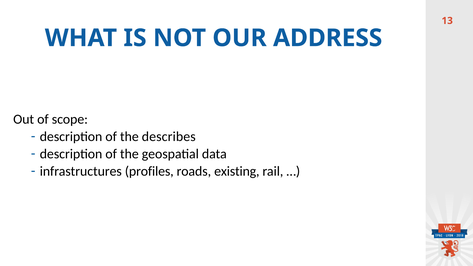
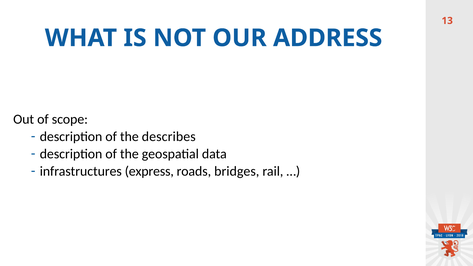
profiles: profiles -> express (149, 171)
existing: existing -> bridges (237, 171)
